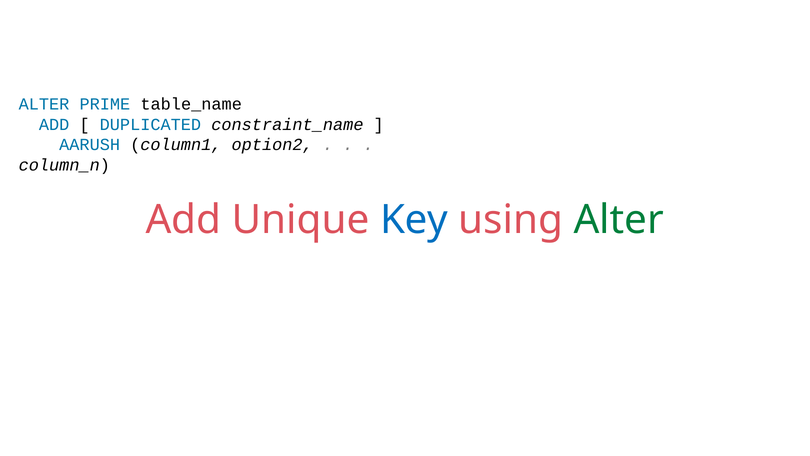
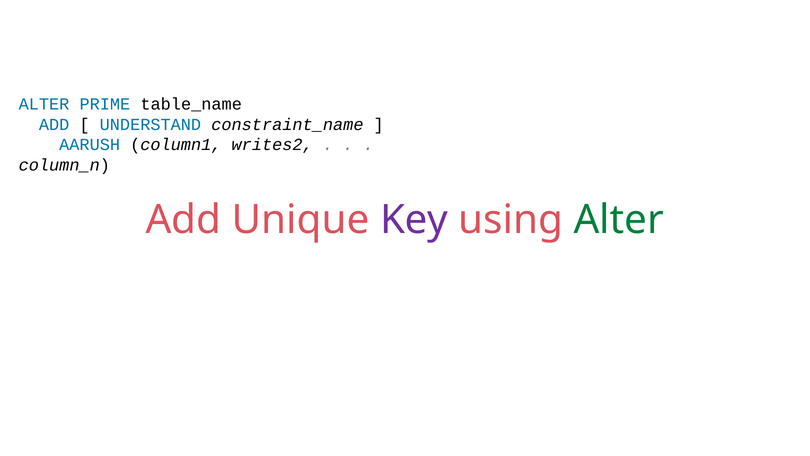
DUPLICATED: DUPLICATED -> UNDERSTAND (150, 124)
option2: option2 -> writes2 (272, 145)
Key colour: blue -> purple (414, 220)
